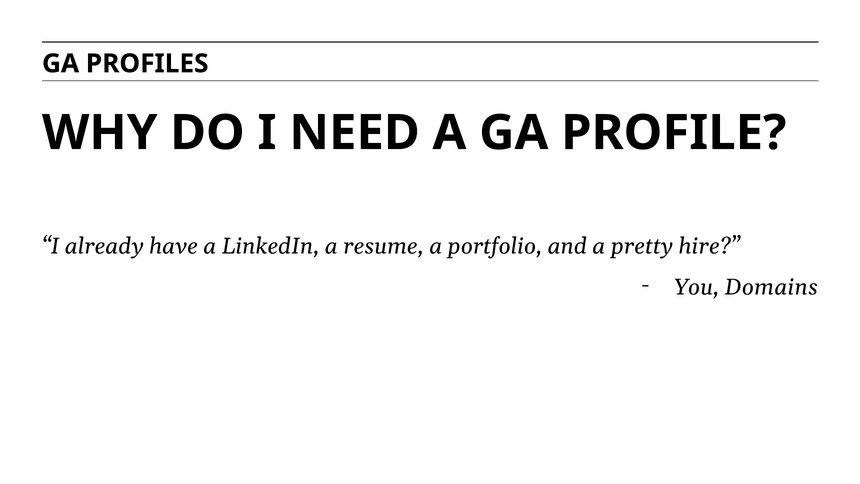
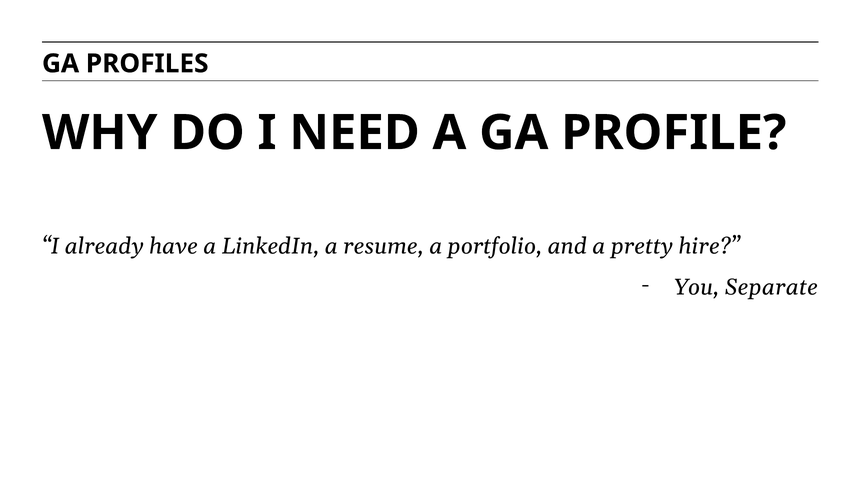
Domains: Domains -> Separate (771, 287)
